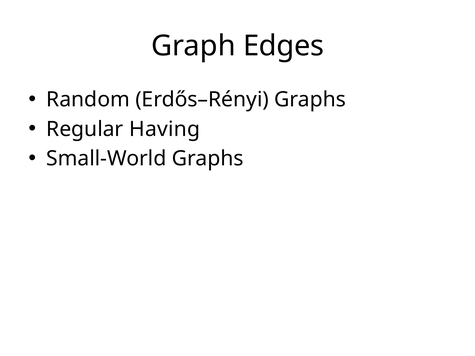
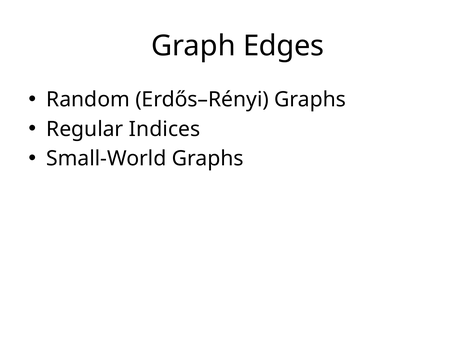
Having: Having -> Indices (165, 129)
